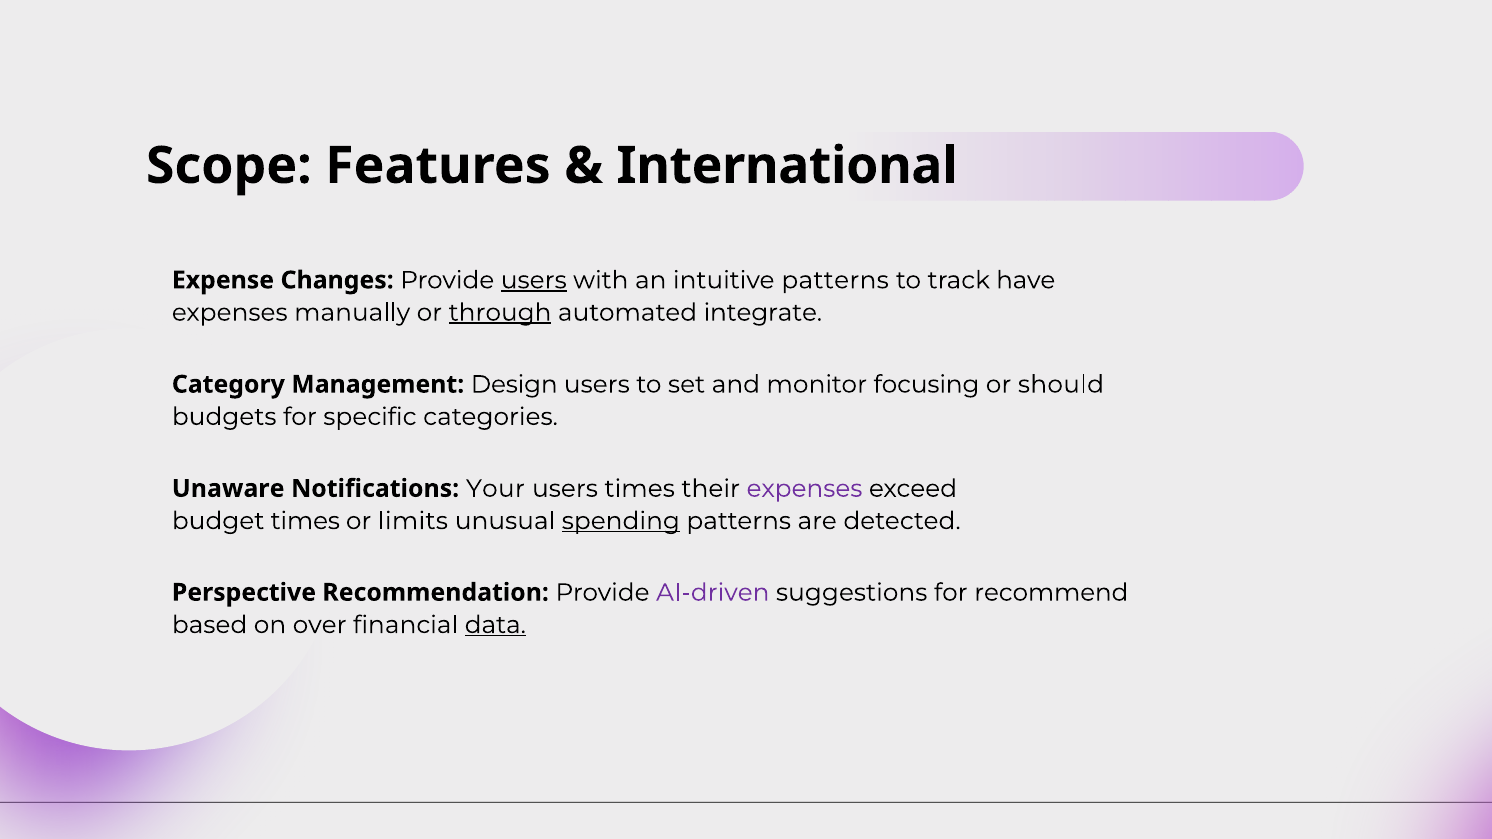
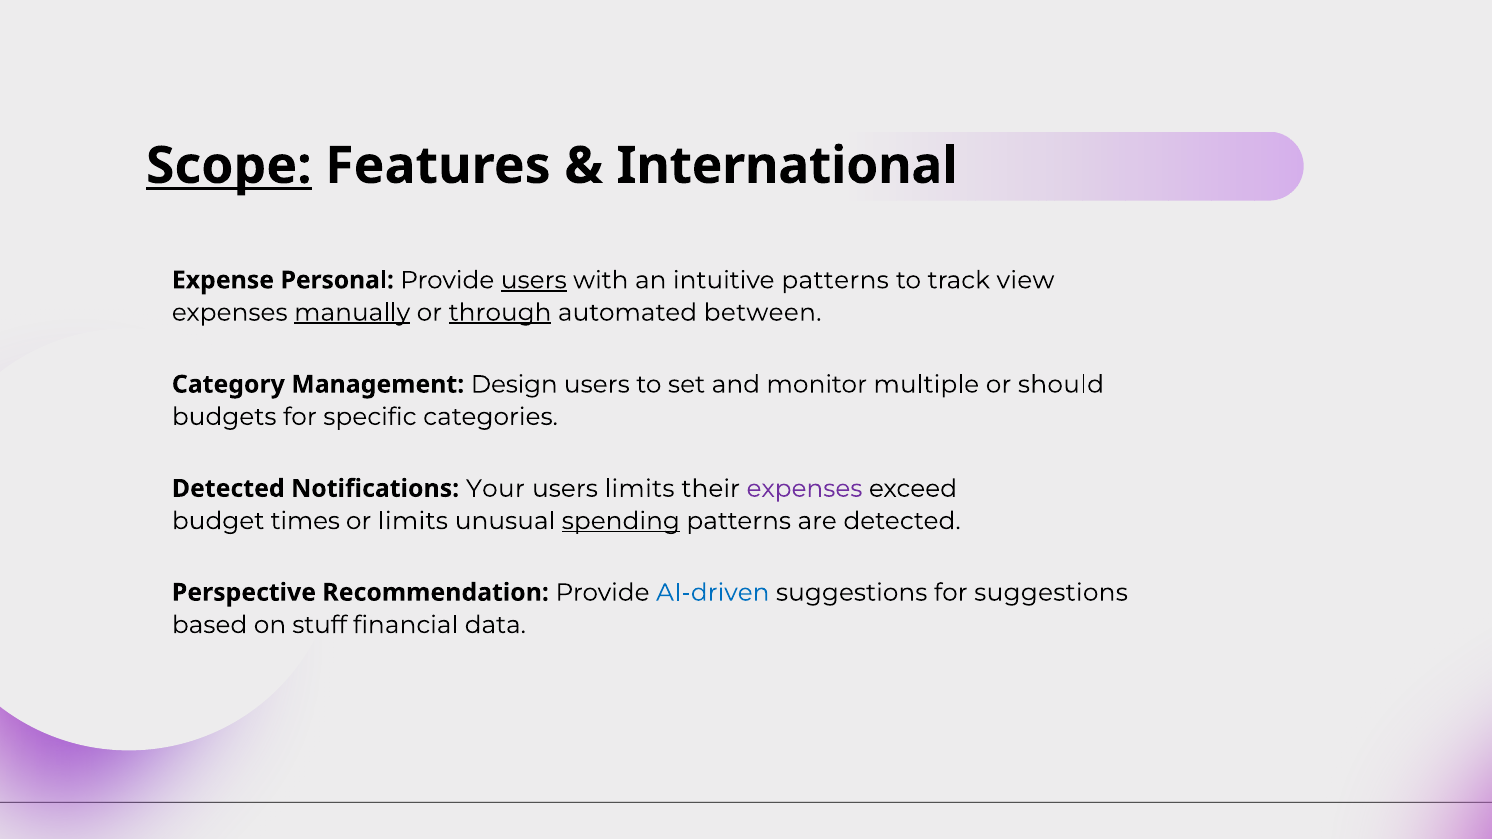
Scope underline: none -> present (229, 166)
Changes: Changes -> Personal (337, 280)
have: have -> view (1025, 280)
manually underline: none -> present (352, 313)
integrate: integrate -> between (763, 313)
focusing: focusing -> multiple (926, 385)
Unaware: Unaware -> Detected (228, 489)
users times: times -> limits (640, 489)
AI-driven colour: purple -> blue (713, 593)
for recommend: recommend -> suggestions (1051, 593)
over: over -> stuff (320, 625)
data underline: present -> none (495, 625)
